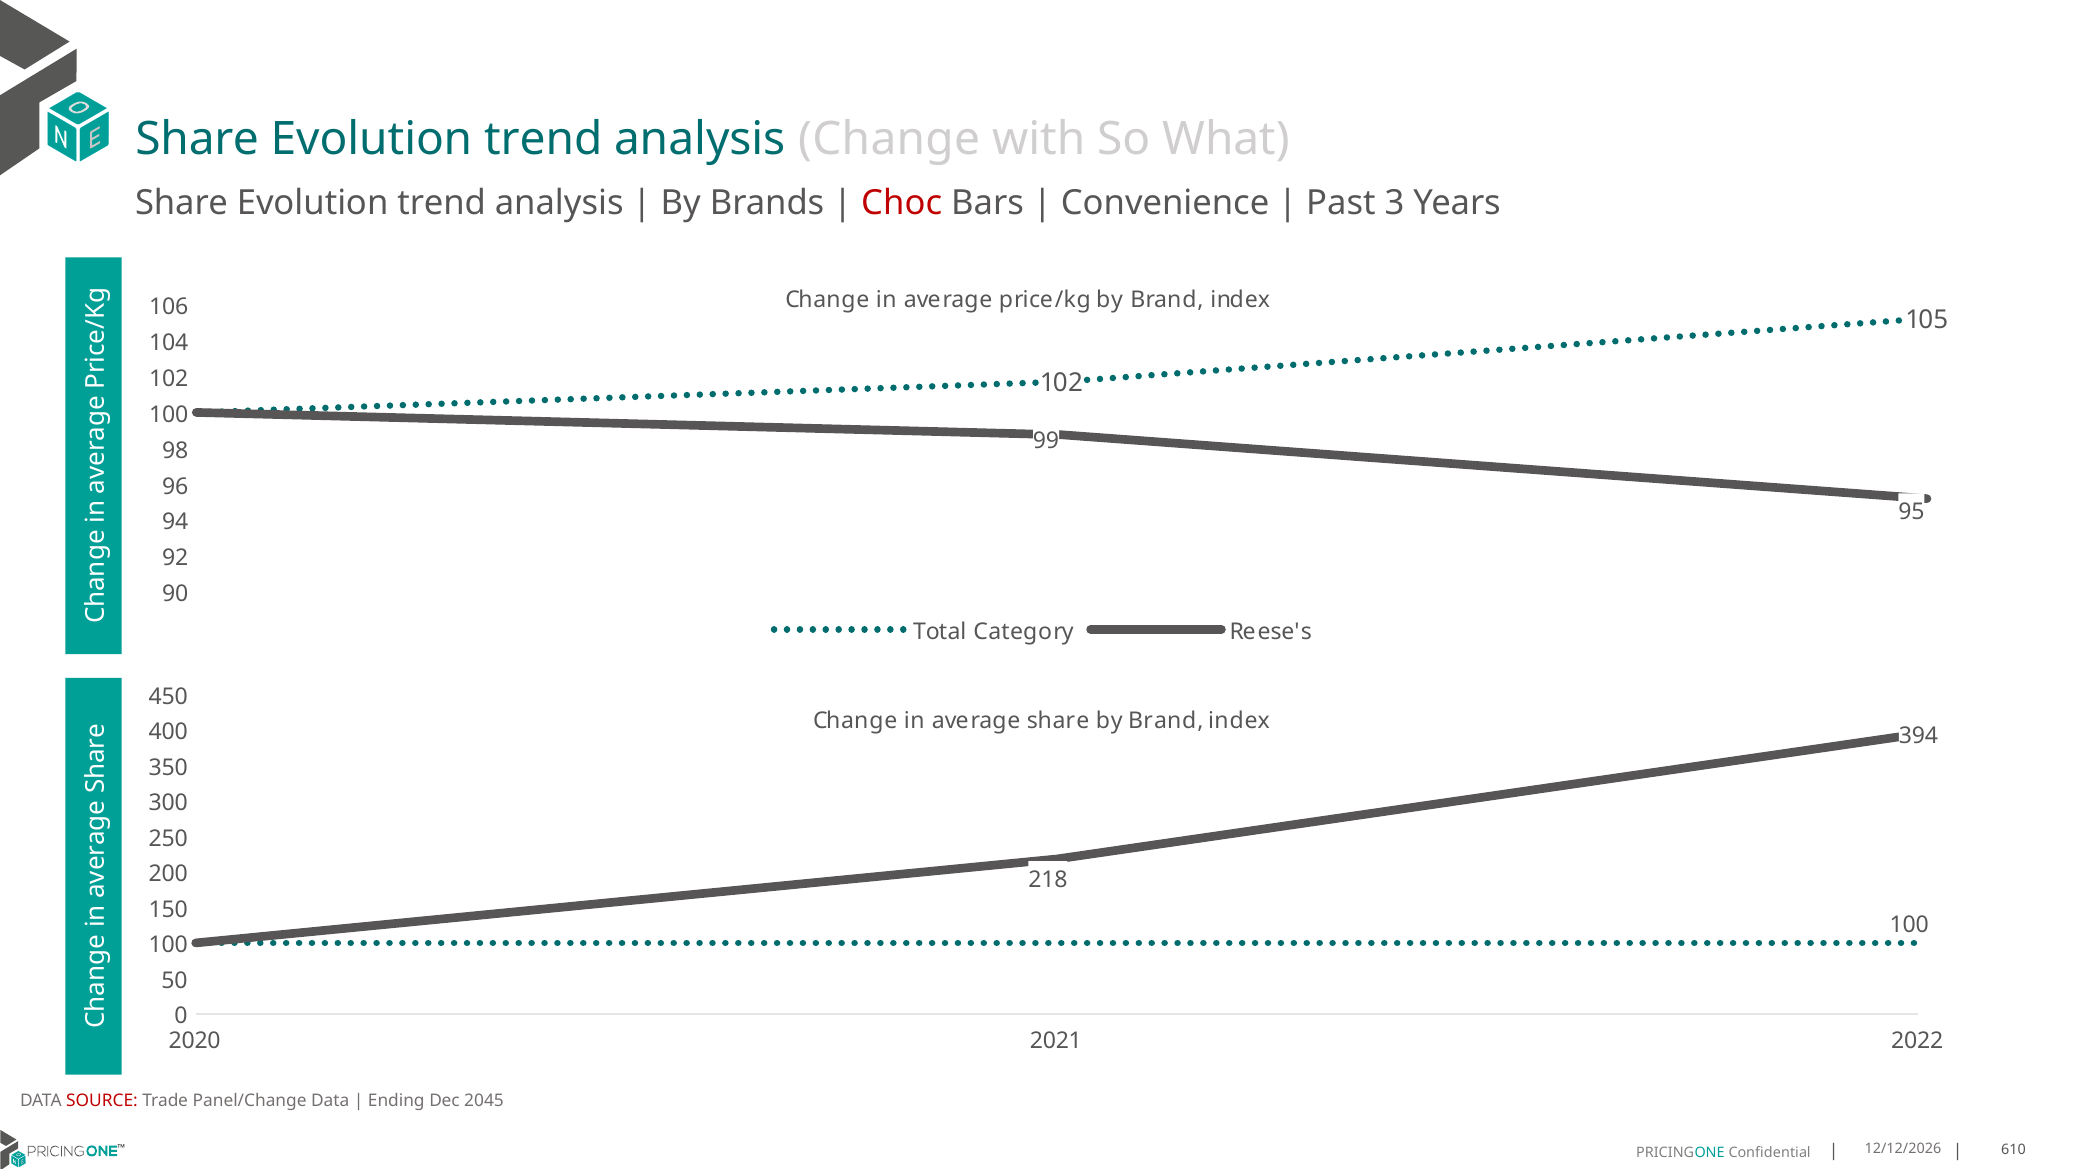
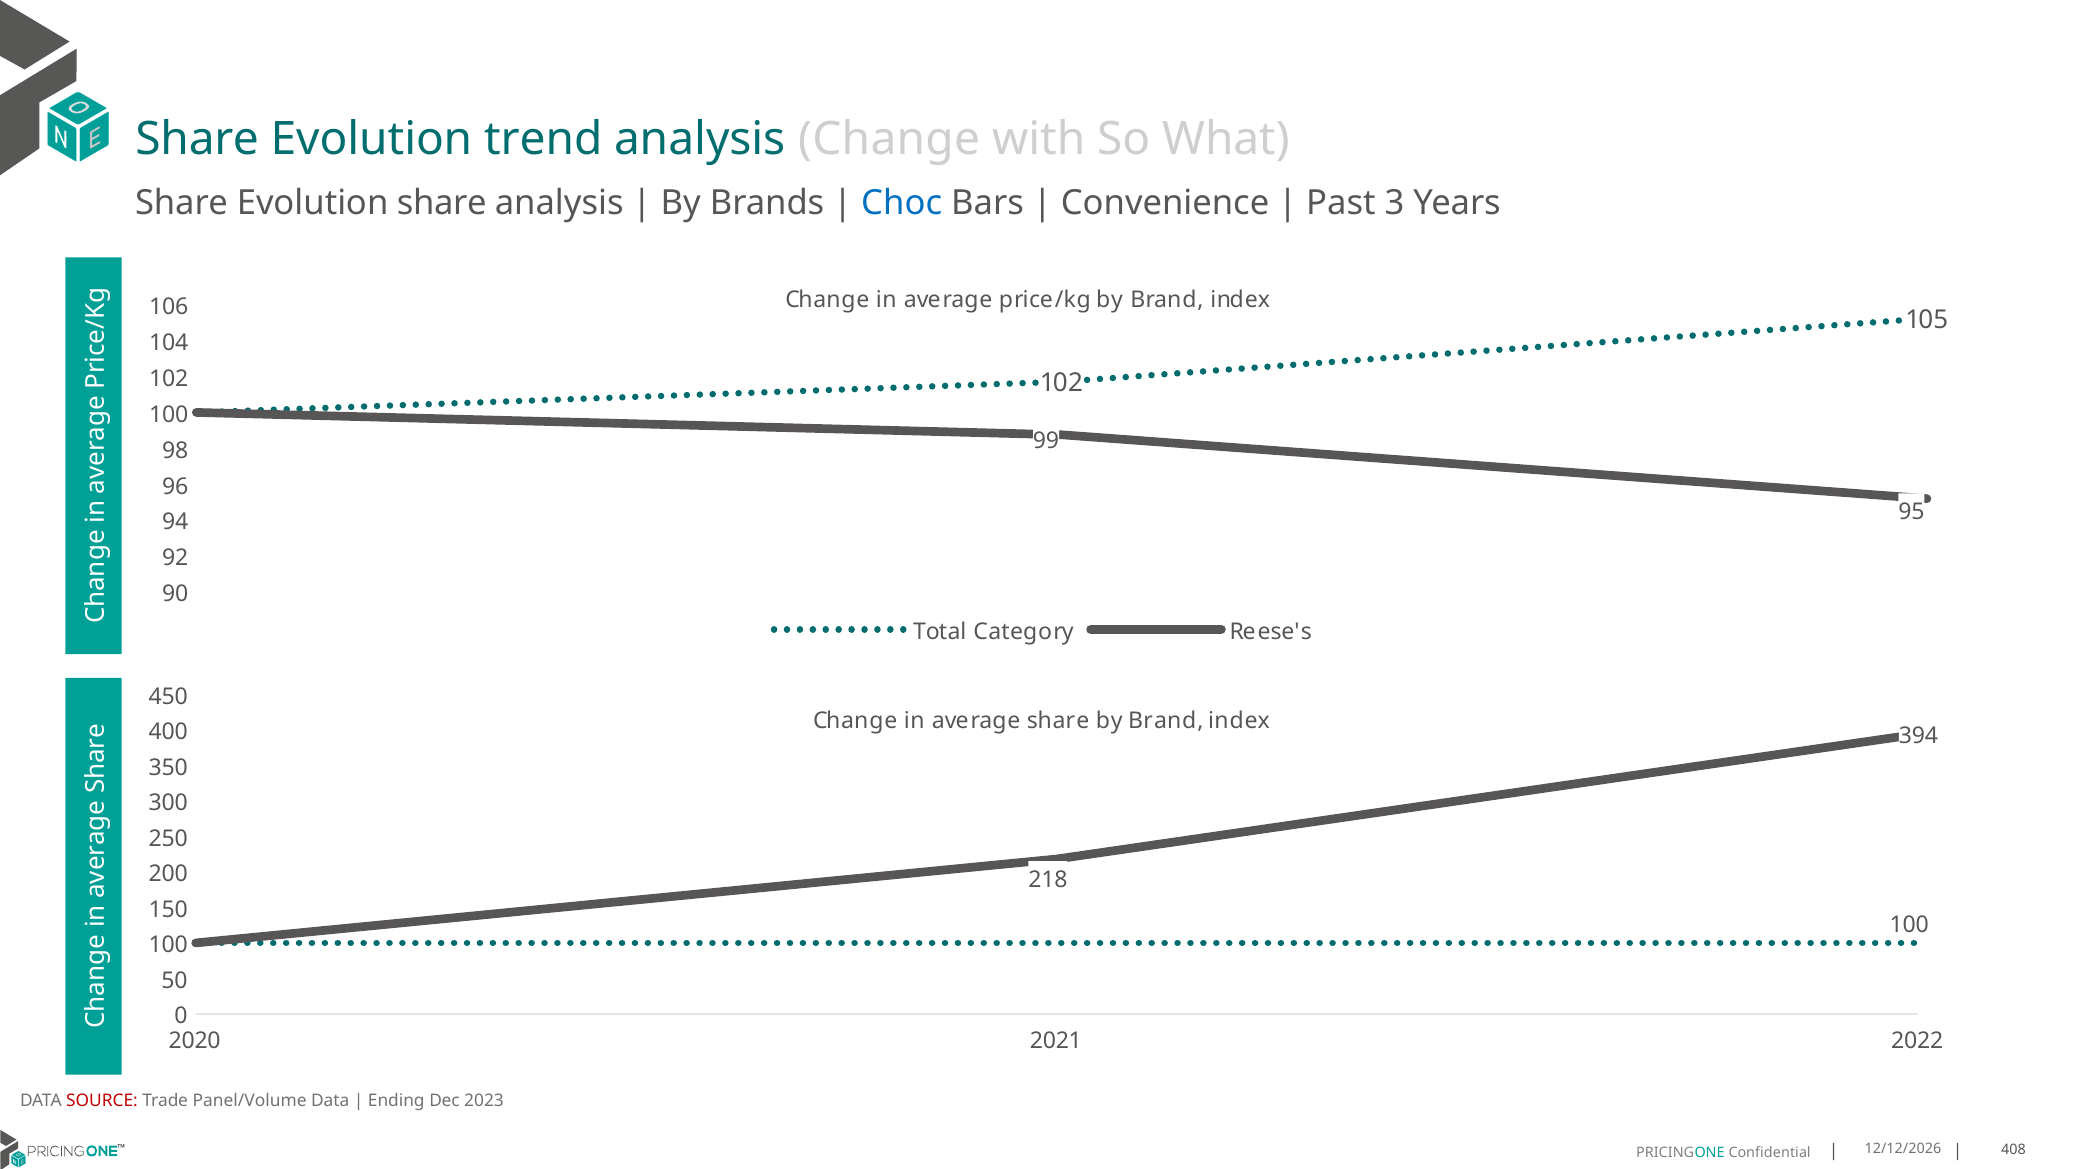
trend: trend -> share (442, 202)
Choc colour: red -> blue (902, 202)
Panel/Change: Panel/Change -> Panel/Volume (250, 1100)
2045: 2045 -> 2023 (484, 1100)
610: 610 -> 408 (2013, 1149)
